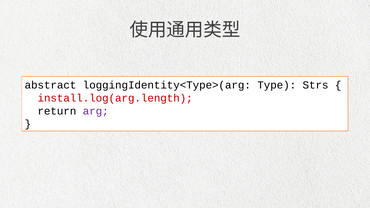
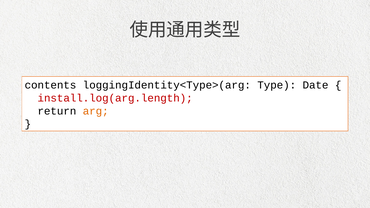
abstract: abstract -> contents (50, 85)
Strs: Strs -> Date (316, 85)
arg colour: purple -> orange (96, 111)
